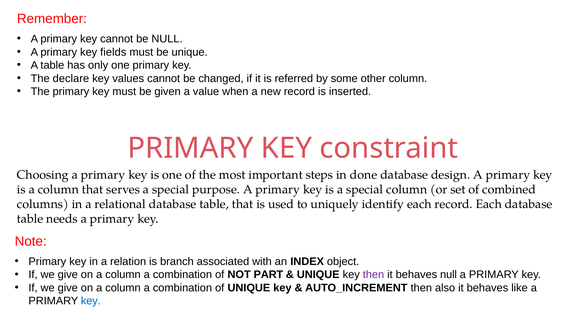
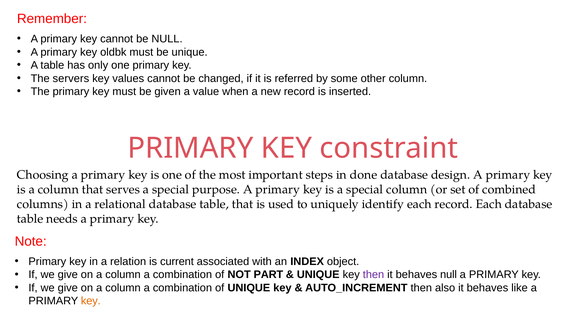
fields: fields -> oldbk (113, 52)
declare: declare -> servers (71, 79)
branch: branch -> current (177, 262)
key colour: blue -> orange (91, 302)
